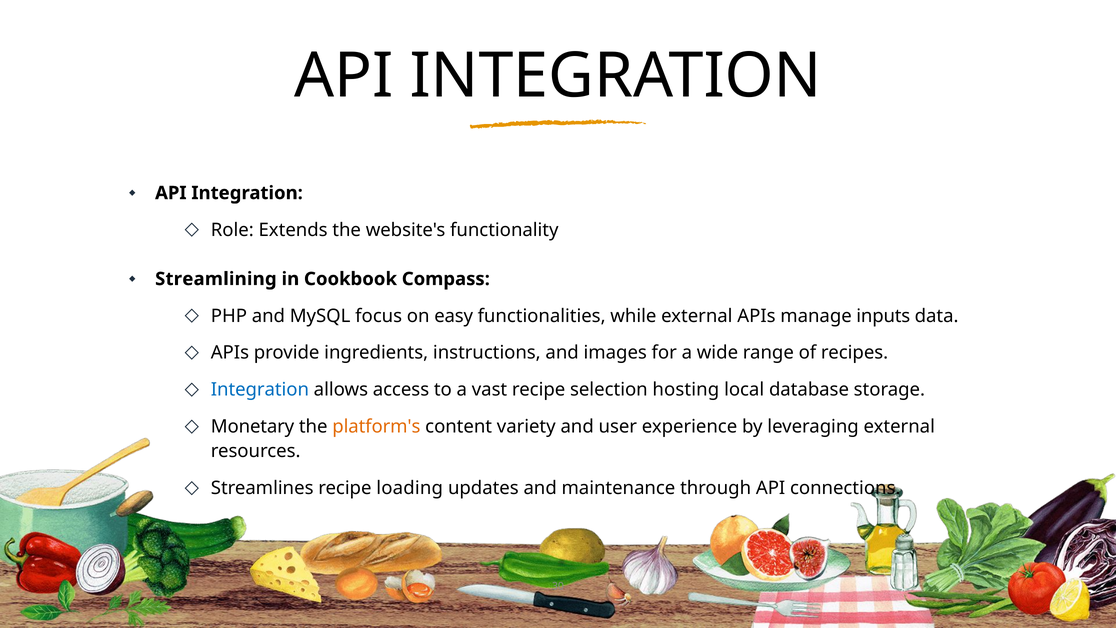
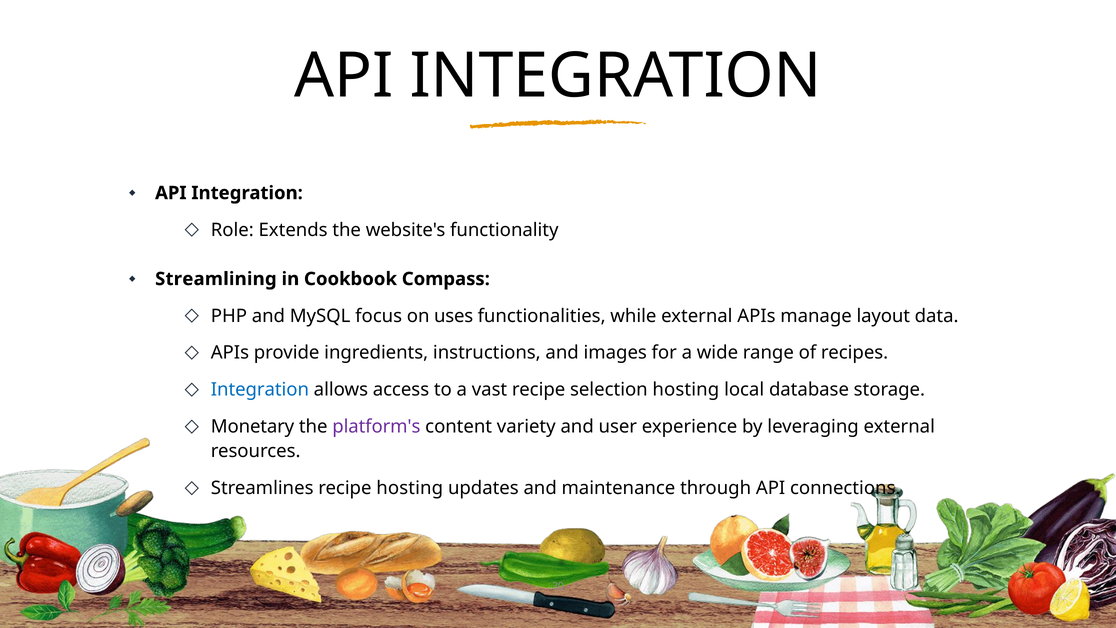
easy: easy -> uses (454, 316)
inputs: inputs -> layout (883, 316)
platform's colour: orange -> purple (376, 426)
recipe loading: loading -> hosting (410, 488)
